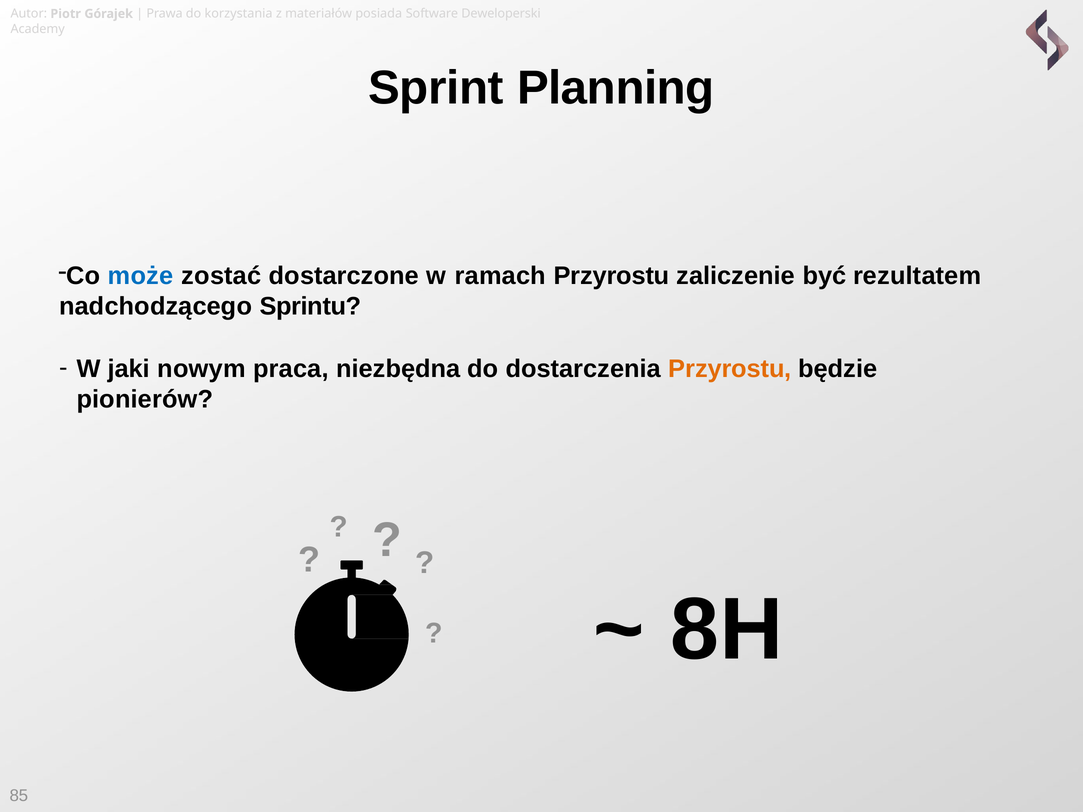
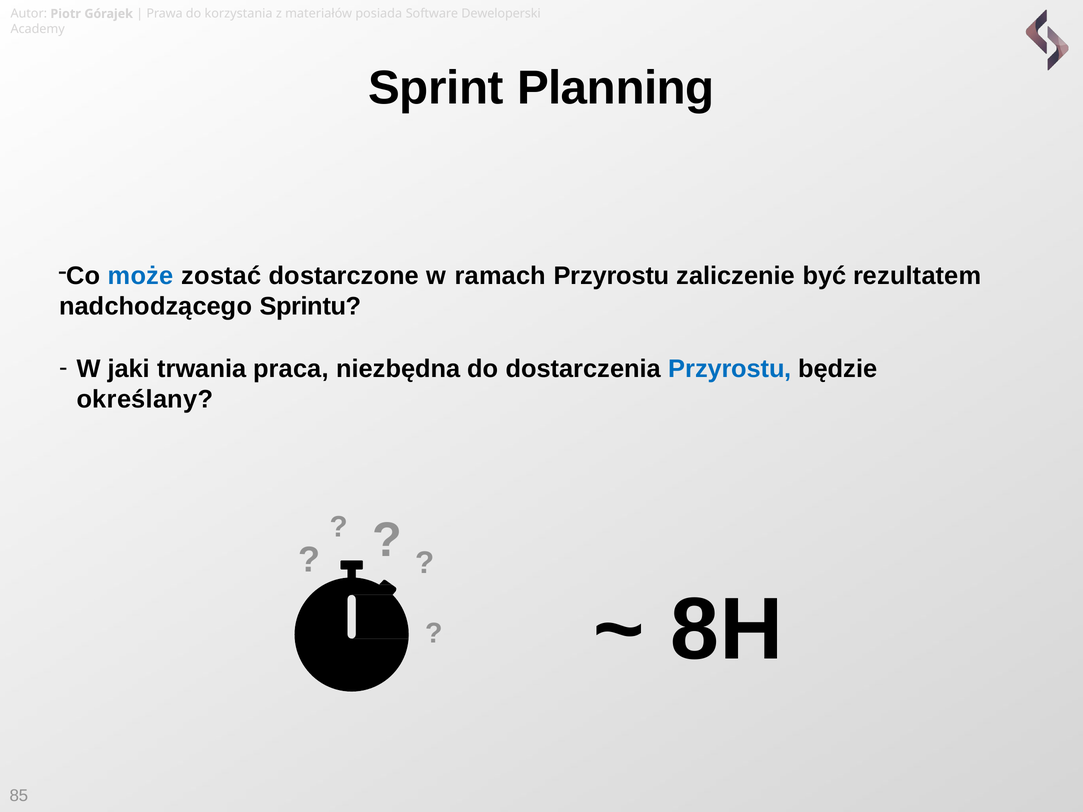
nowym: nowym -> trwania (202, 369)
Przyrostu colour: orange -> blue (730, 369)
pionierów: pionierów -> określany (145, 399)
